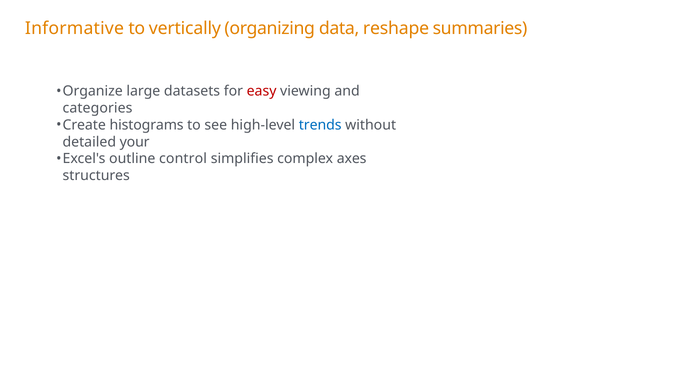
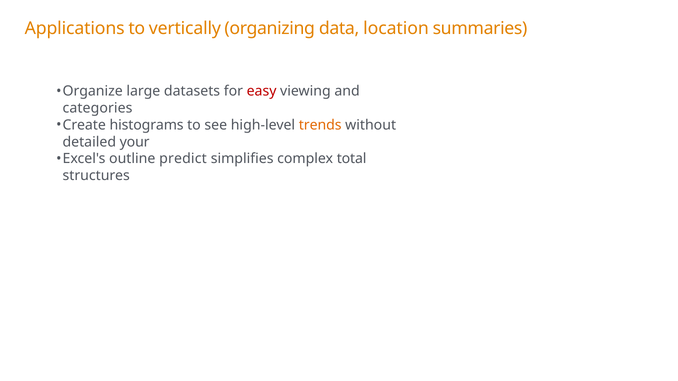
Informative: Informative -> Applications (75, 28)
reshape: reshape -> location (396, 28)
trends colour: blue -> orange (320, 125)
control: control -> predict (183, 159)
axes: axes -> total (352, 159)
